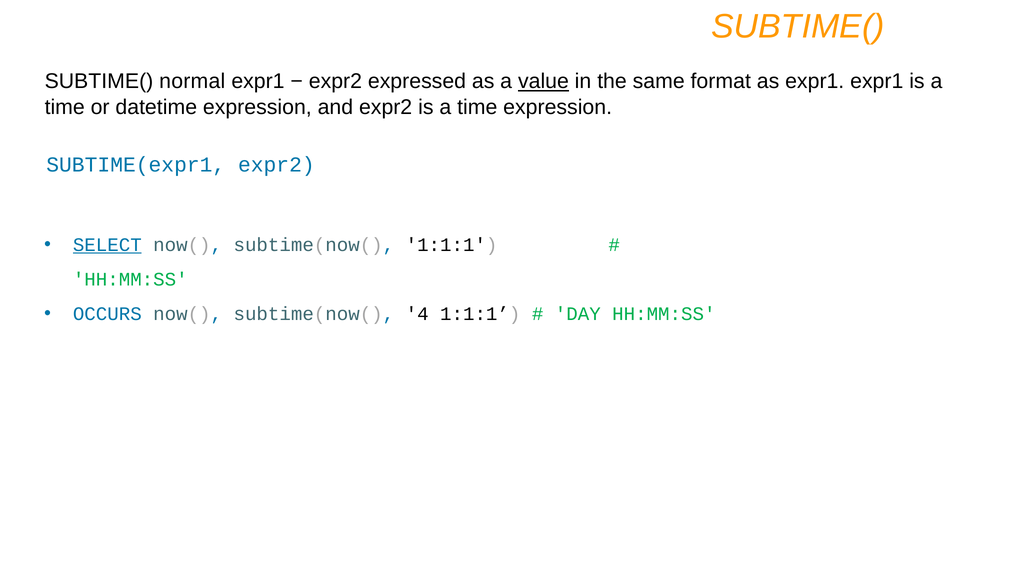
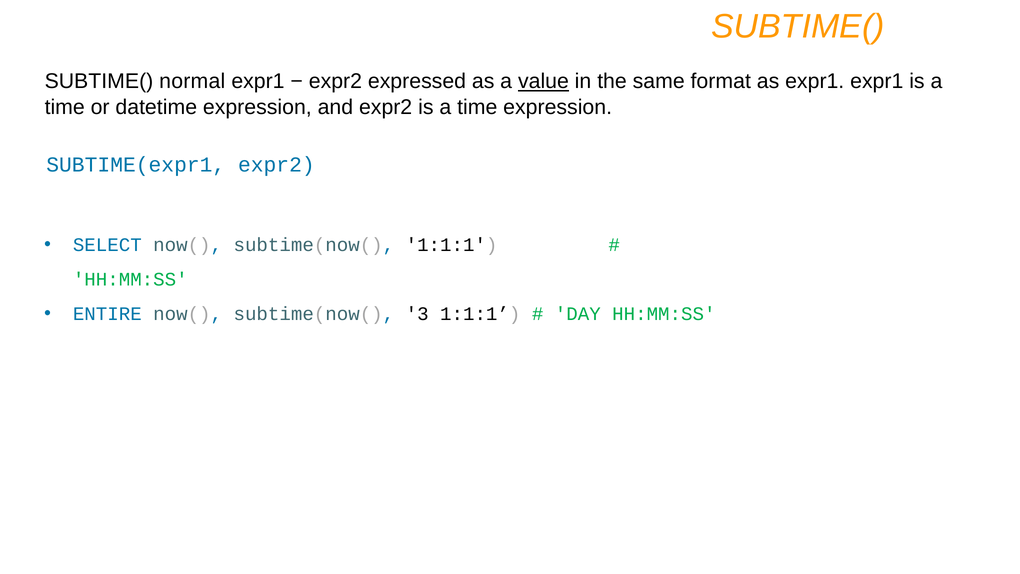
SELECT underline: present -> none (107, 245)
OCCURS: OCCURS -> ENTIRE (107, 314)
4: 4 -> 3 (417, 314)
